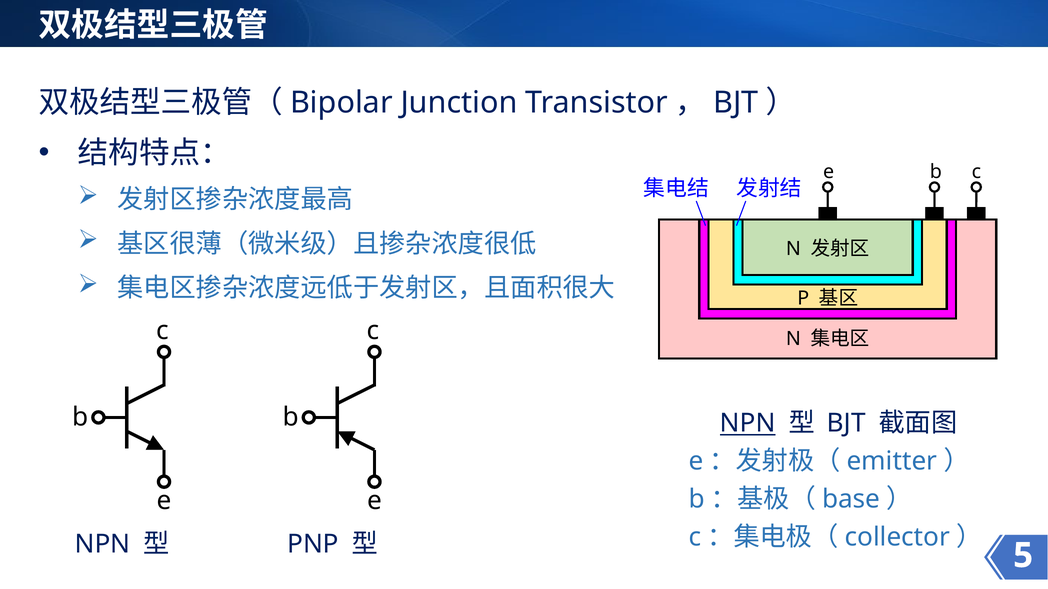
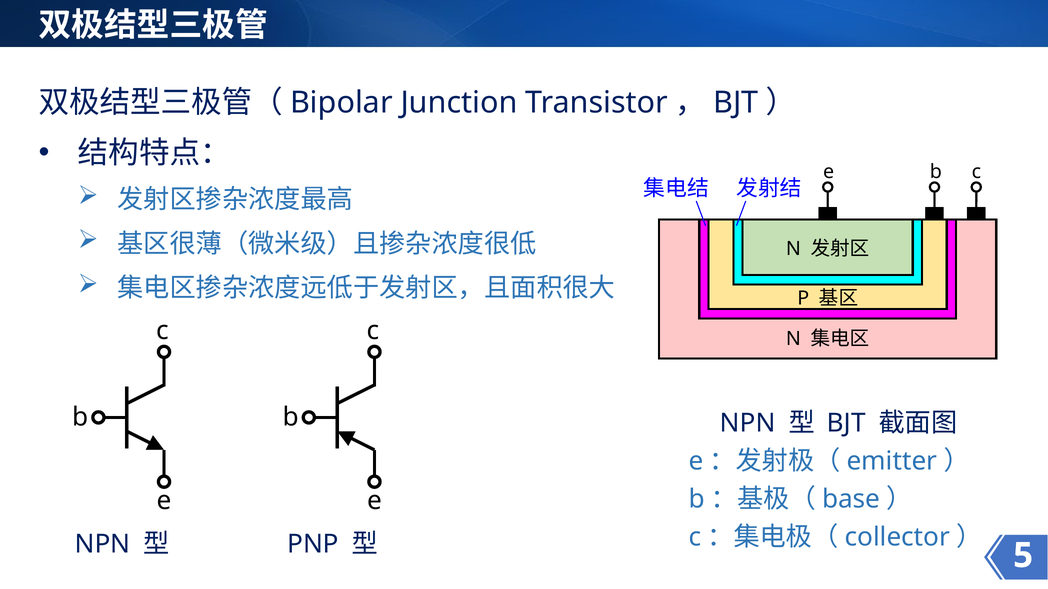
NPN underline: present -> none (748, 424)
